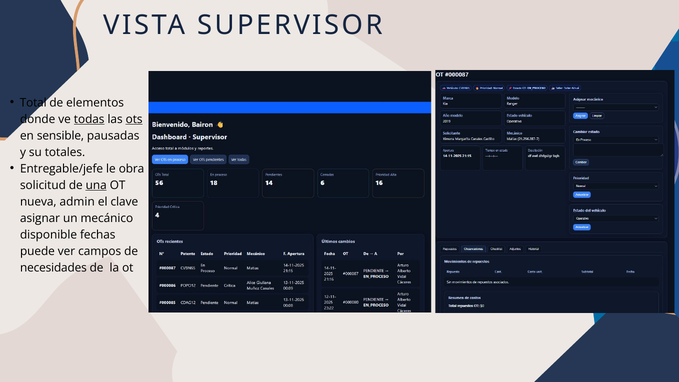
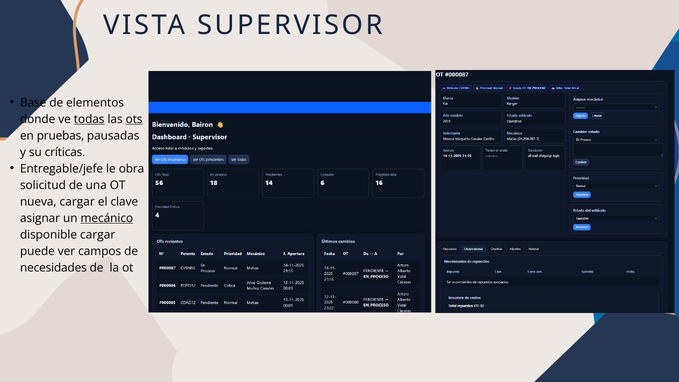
Total: Total -> Base (33, 103)
sensible: sensible -> pruebas (60, 136)
totales: totales -> críticas (65, 152)
una underline: present -> none (96, 185)
nueva admin: admin -> cargar (77, 202)
mecánico underline: none -> present (107, 218)
disponible fechas: fechas -> cargar (98, 235)
